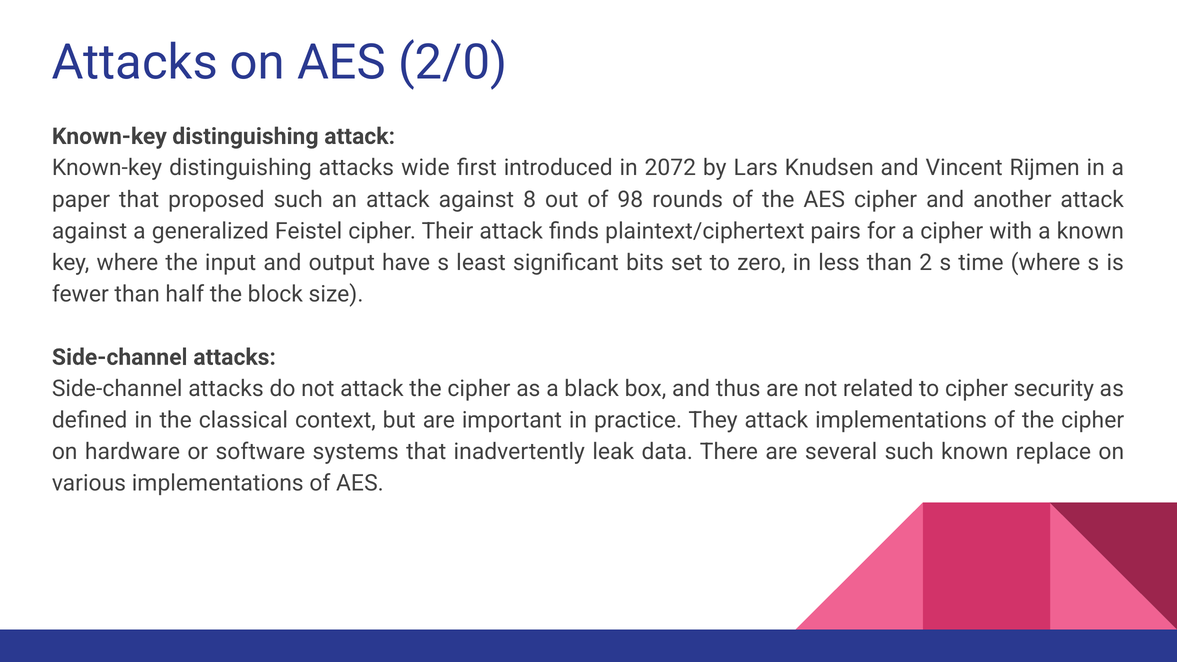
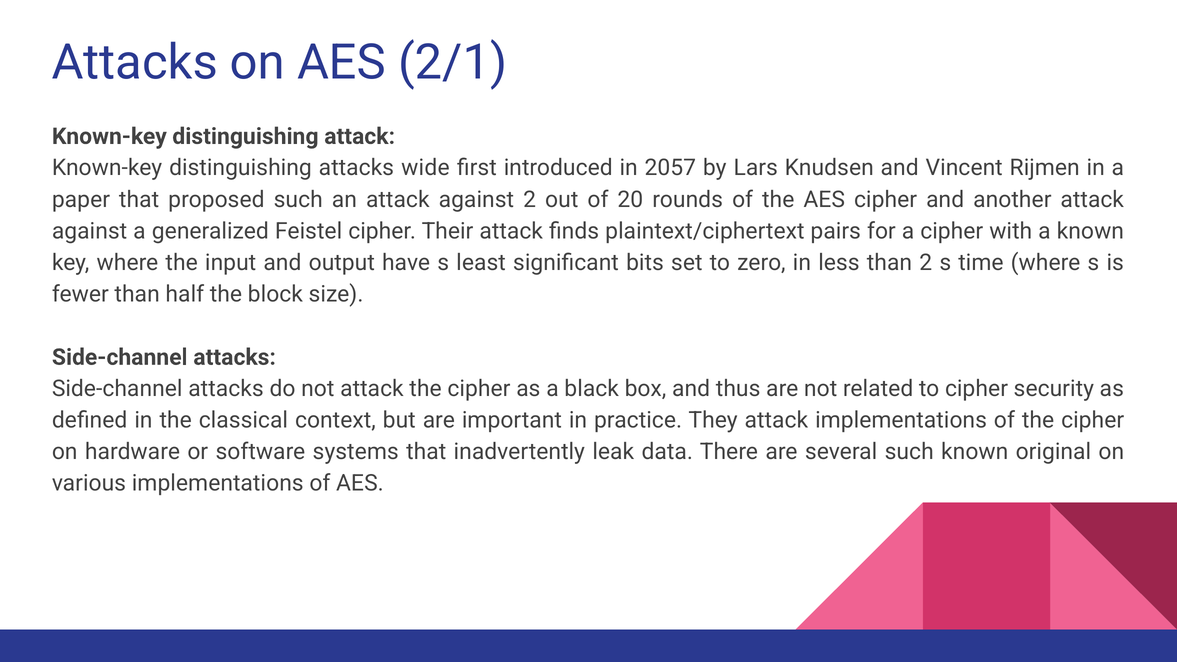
2/0: 2/0 -> 2/1 (453, 62)
2072: 2072 -> 2057 (670, 168)
against 8: 8 -> 2 (530, 199)
98: 98 -> 20 (630, 199)
replace: replace -> original (1053, 452)
